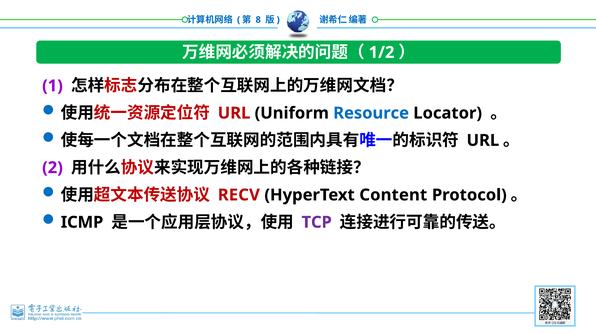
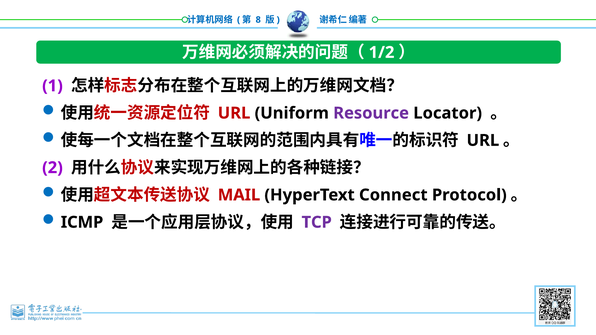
Resource colour: blue -> purple (371, 113)
RECV: RECV -> MAIL (239, 195)
Content: Content -> Connect (393, 195)
